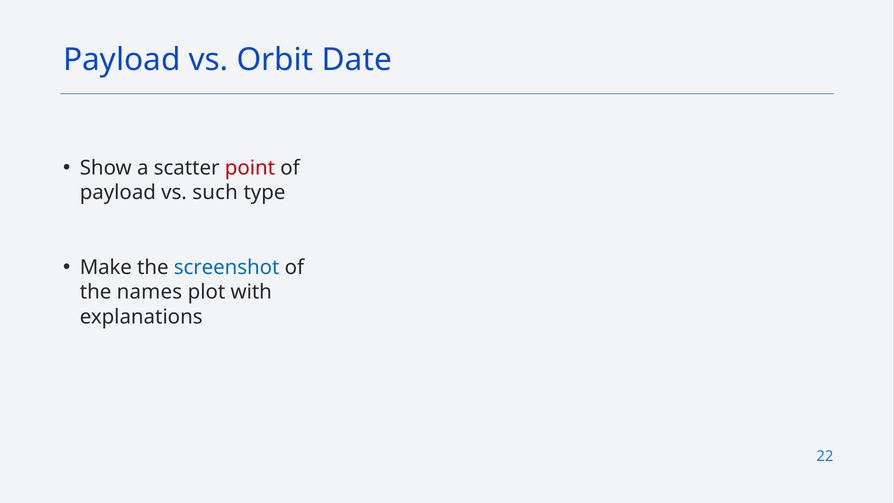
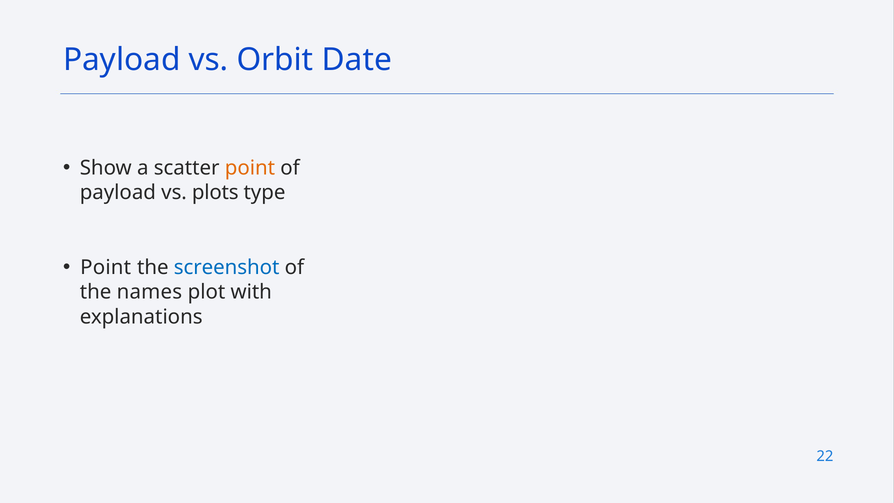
point colour: red -> orange (250, 168)
such: such -> plots (215, 192)
Make: Make -> Point (106, 268)
